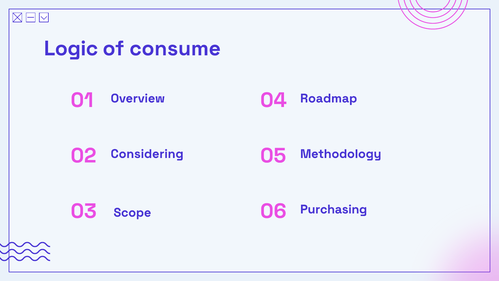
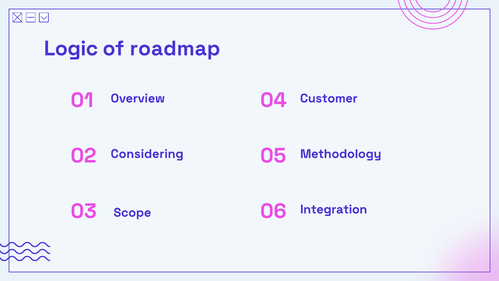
consume: consume -> roadmap (175, 48)
Roadmap: Roadmap -> Customer (329, 98)
Purchasing: Purchasing -> Integration (334, 209)
